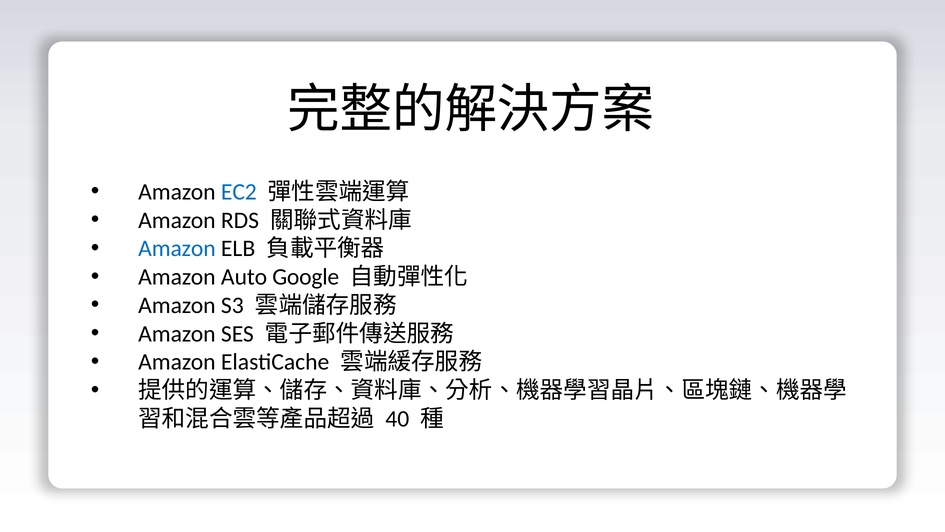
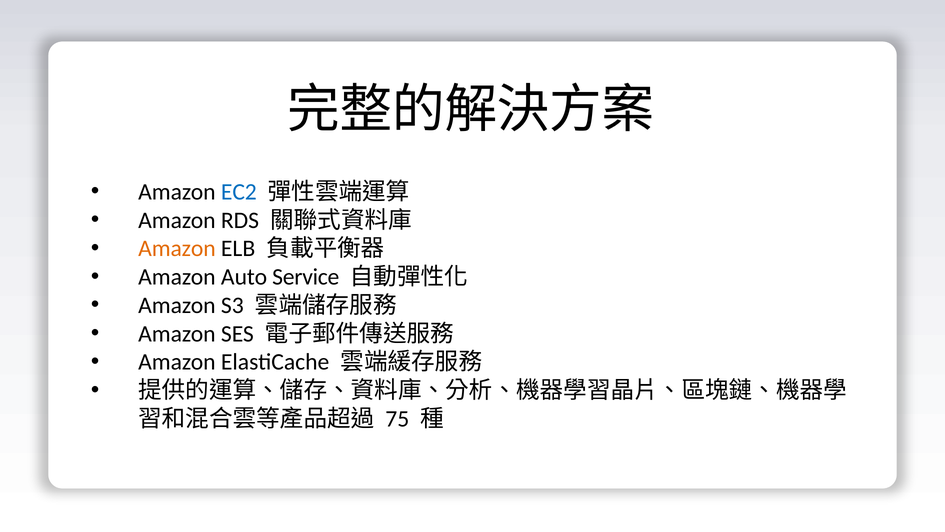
Amazon colour: blue -> orange (177, 248)
Google: Google -> Service (306, 277)
40: 40 -> 75 (397, 419)
